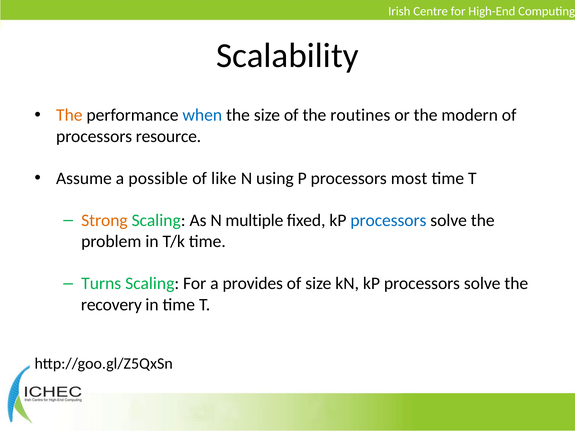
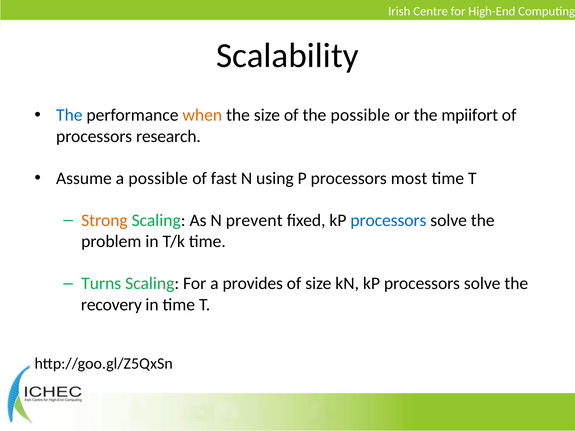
The colour: orange -> blue (69, 115)
when colour: blue -> orange (202, 115)
the routines: routines -> possible (360, 115)
modern: modern -> mpiifort (470, 115)
resource: resource -> research (168, 136)
like: like -> fast (224, 178)
multiple: multiple -> prevent (254, 221)
